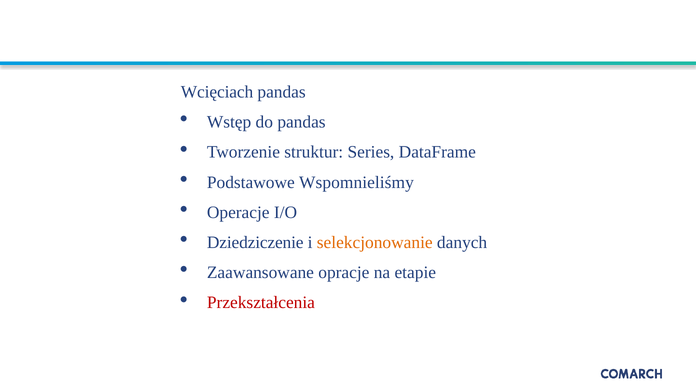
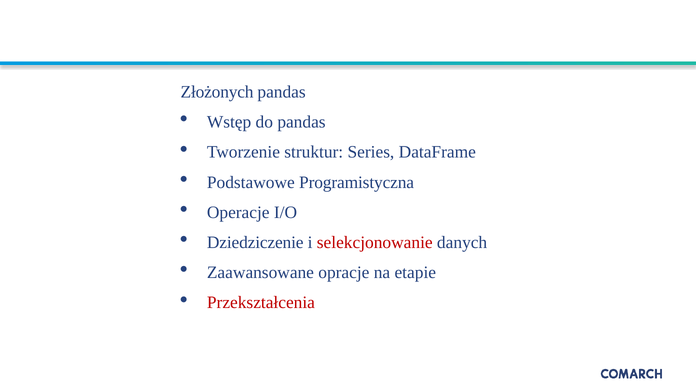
Wcięciach: Wcięciach -> Złożonych (217, 92)
Wspomnieliśmy: Wspomnieliśmy -> Programistyczna (357, 182)
selekcjonowanie colour: orange -> red (375, 242)
